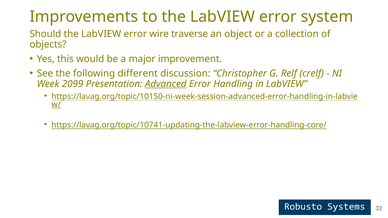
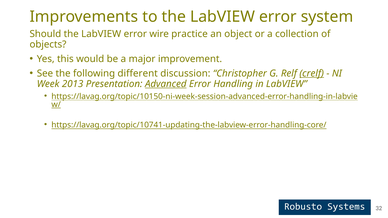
traverse: traverse -> practice (190, 34)
crelf underline: none -> present (312, 73)
2099: 2099 -> 2013 (73, 84)
